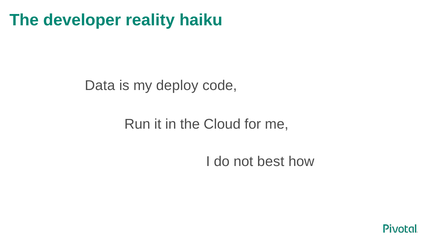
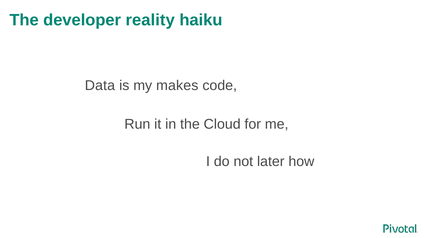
deploy: deploy -> makes (177, 86)
best: best -> later (271, 162)
